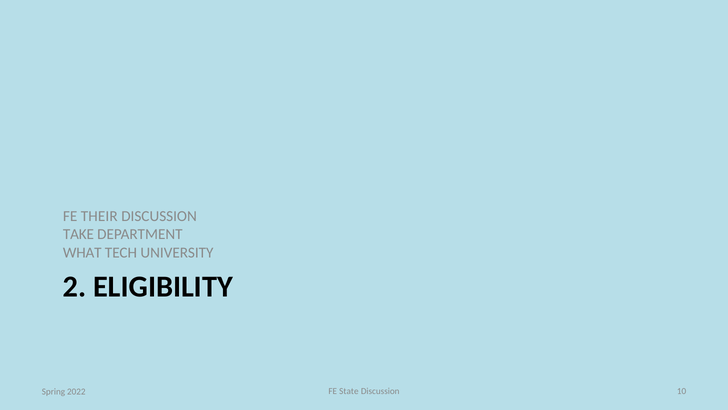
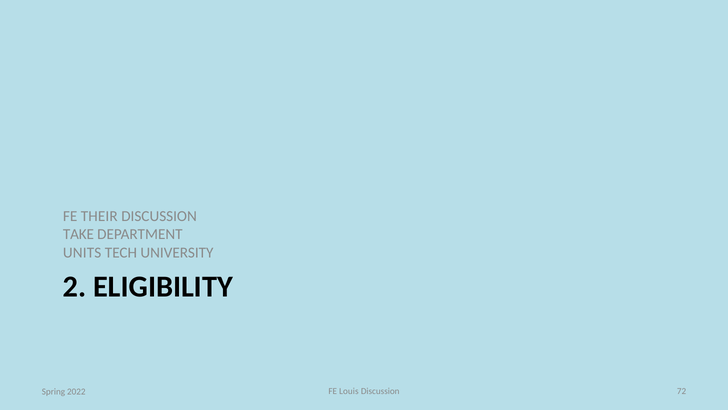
WHAT: WHAT -> UNITS (82, 252)
State: State -> Louis (349, 391)
10: 10 -> 72 (682, 391)
